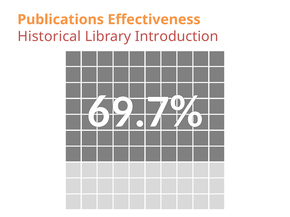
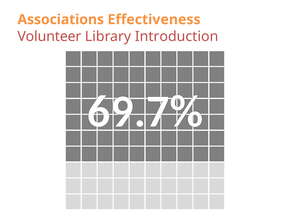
Publications: Publications -> Associations (61, 20)
Historical: Historical -> Volunteer (49, 37)
